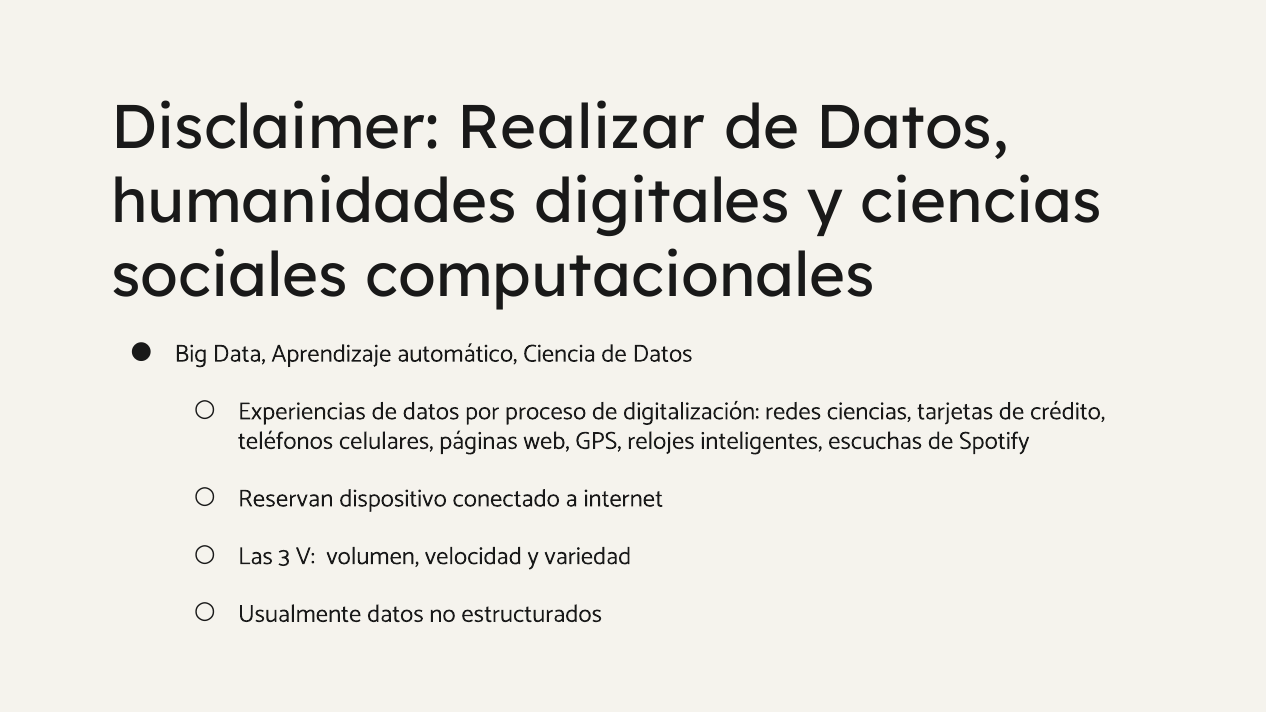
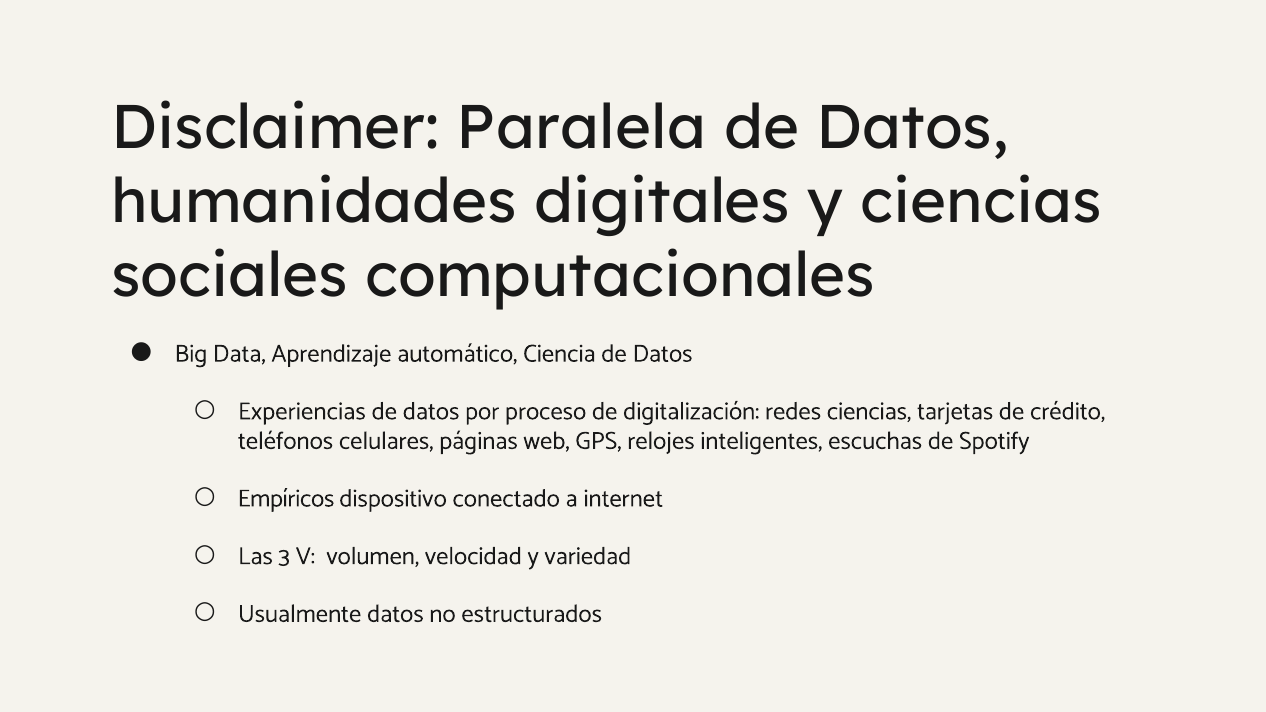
Realizar: Realizar -> Paralela (582, 129)
Reservan: Reservan -> Empíricos (286, 498)
